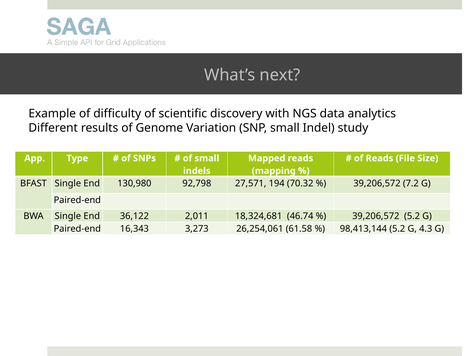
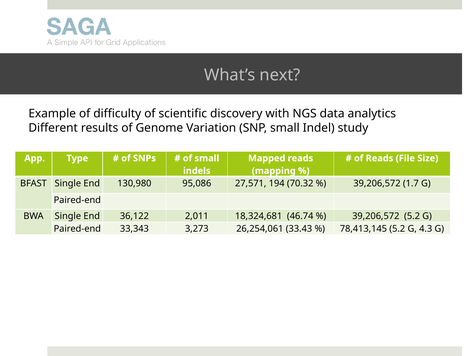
92,798: 92,798 -> 95,086 (197, 183)
7.2: 7.2 -> 1.7 (411, 183)
16,343: 16,343 -> 33,343 (134, 229)
61.58: 61.58 -> 33.43 (299, 229)
98,413,144: 98,413,144 -> 78,413,145 (363, 229)
